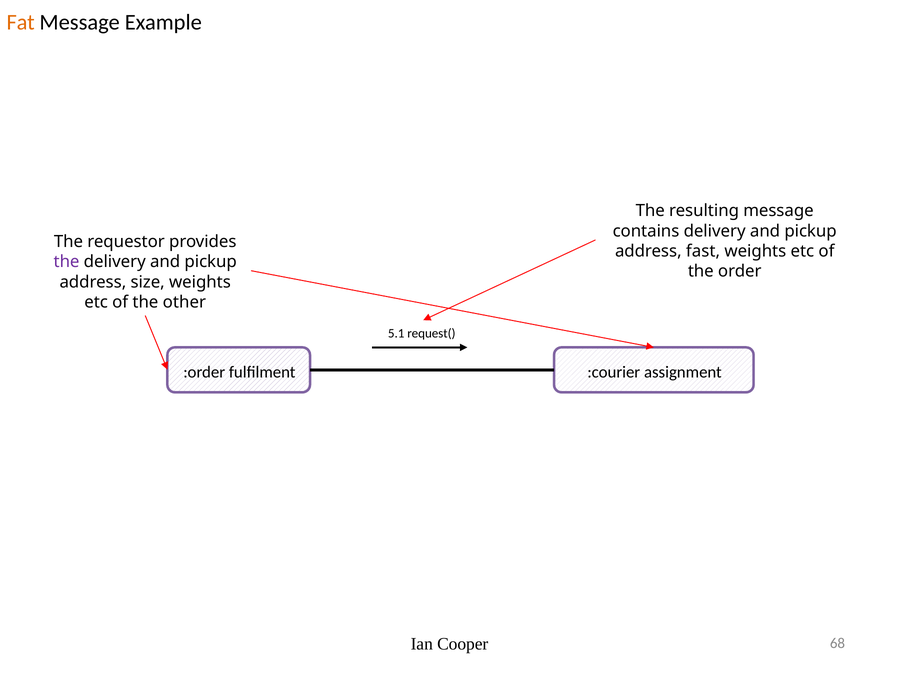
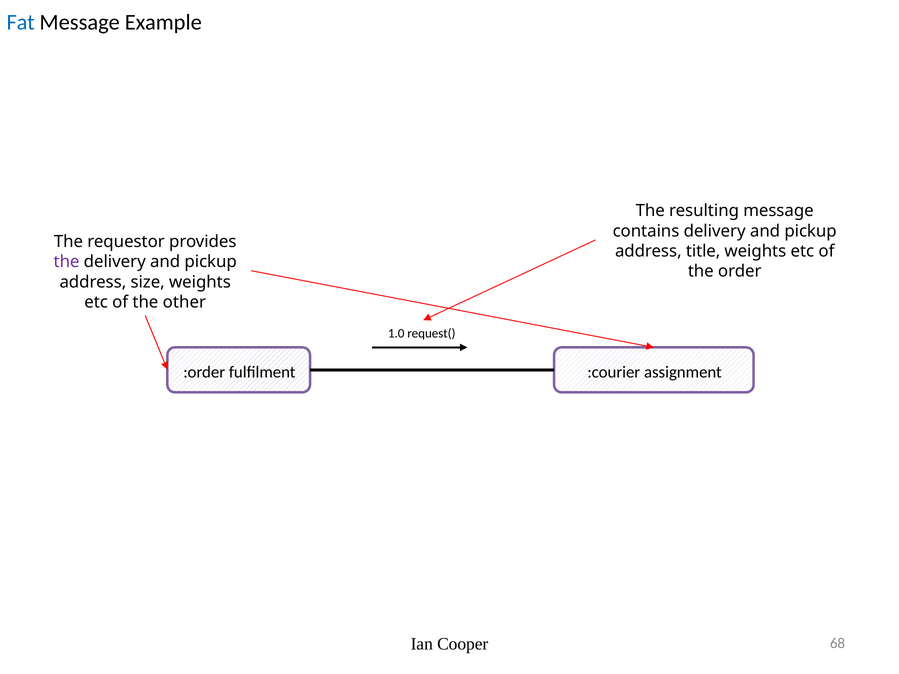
Fat colour: orange -> blue (21, 22)
fast: fast -> title (703, 251)
5.1: 5.1 -> 1.0 (396, 333)
